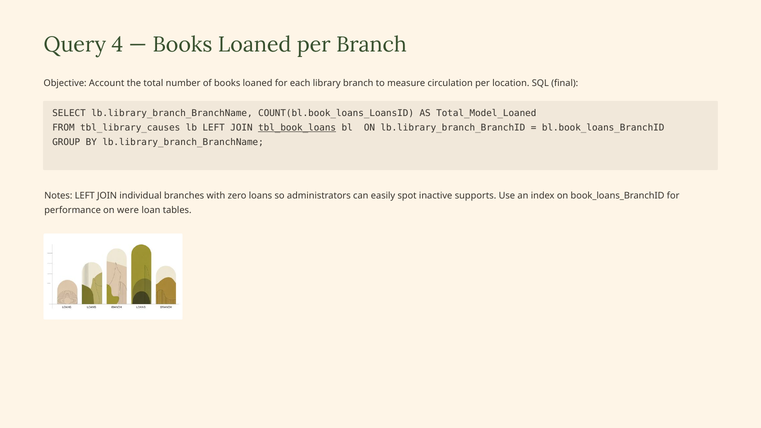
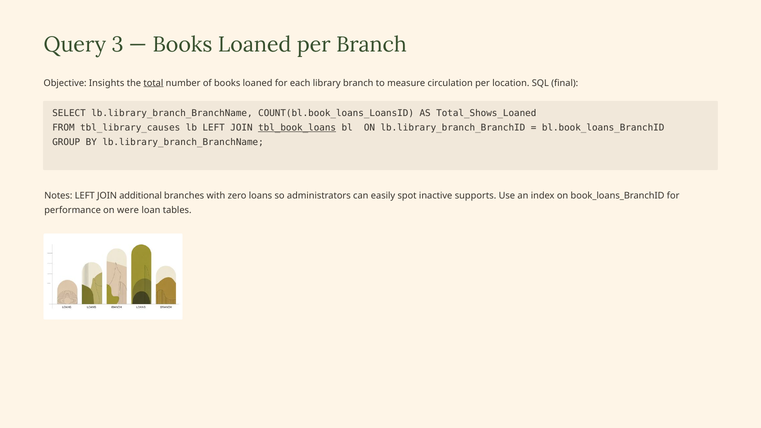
4: 4 -> 3 (118, 44)
Account: Account -> Insights (107, 83)
total underline: none -> present (153, 83)
Total_Model_Loaned: Total_Model_Loaned -> Total_Shows_Loaned (486, 113)
individual: individual -> additional (141, 196)
